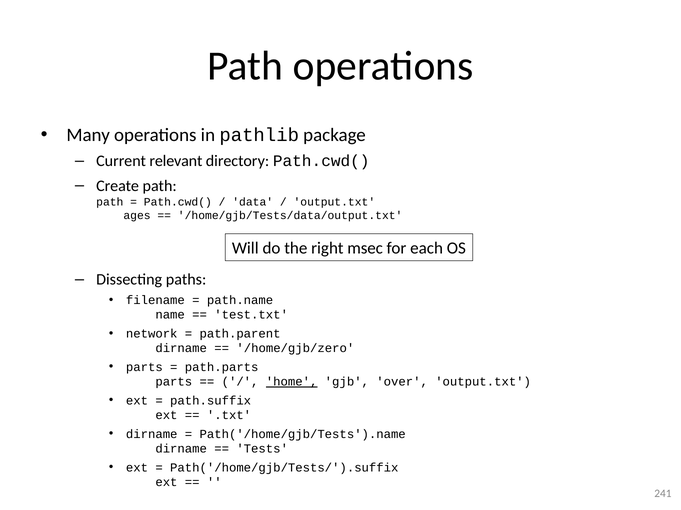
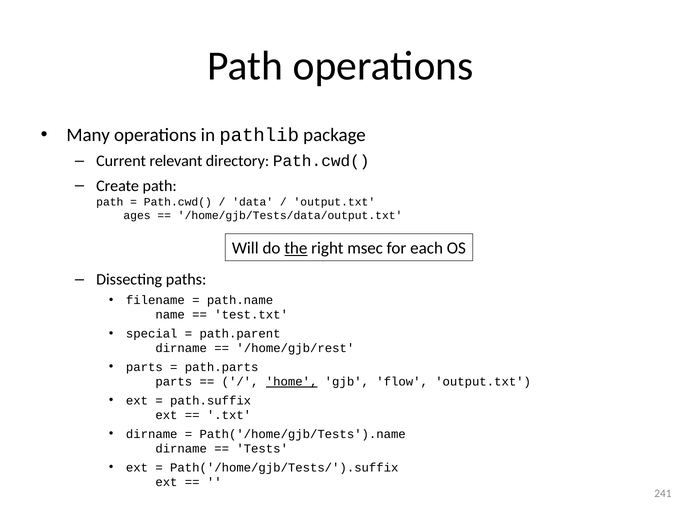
the underline: none -> present (296, 249)
network: network -> special (152, 334)
/home/gjb/zero: /home/gjb/zero -> /home/gjb/rest (295, 349)
over: over -> flow (402, 382)
